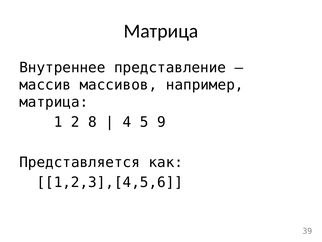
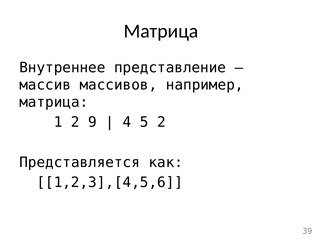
8: 8 -> 9 (93, 122)
5 9: 9 -> 2 (161, 122)
